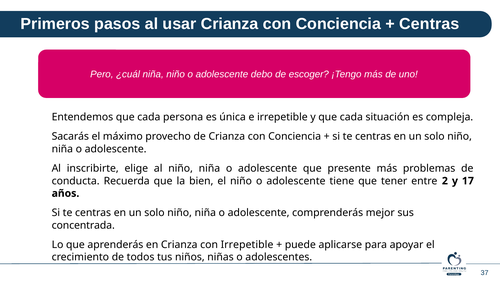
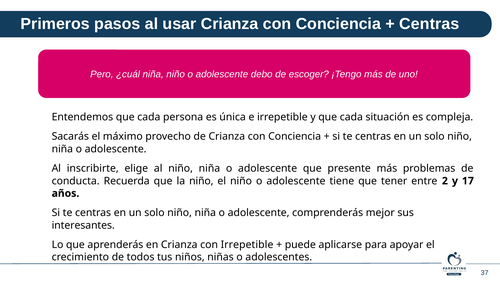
la bien: bien -> niño (201, 181)
concentrada: concentrada -> interesantes (83, 226)
